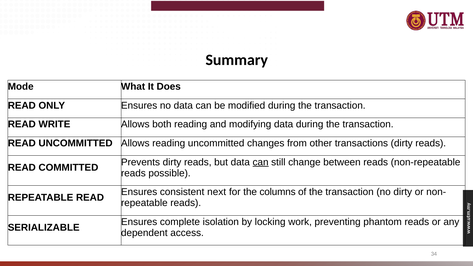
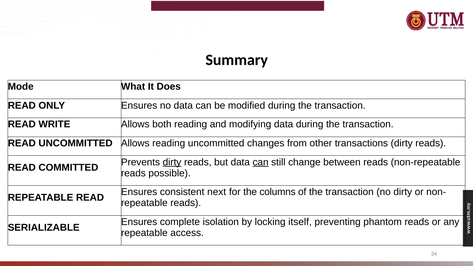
dirty underline: none -> present (172, 162)
work: work -> itself (300, 222)
dependent: dependent -> repeatable (144, 233)
